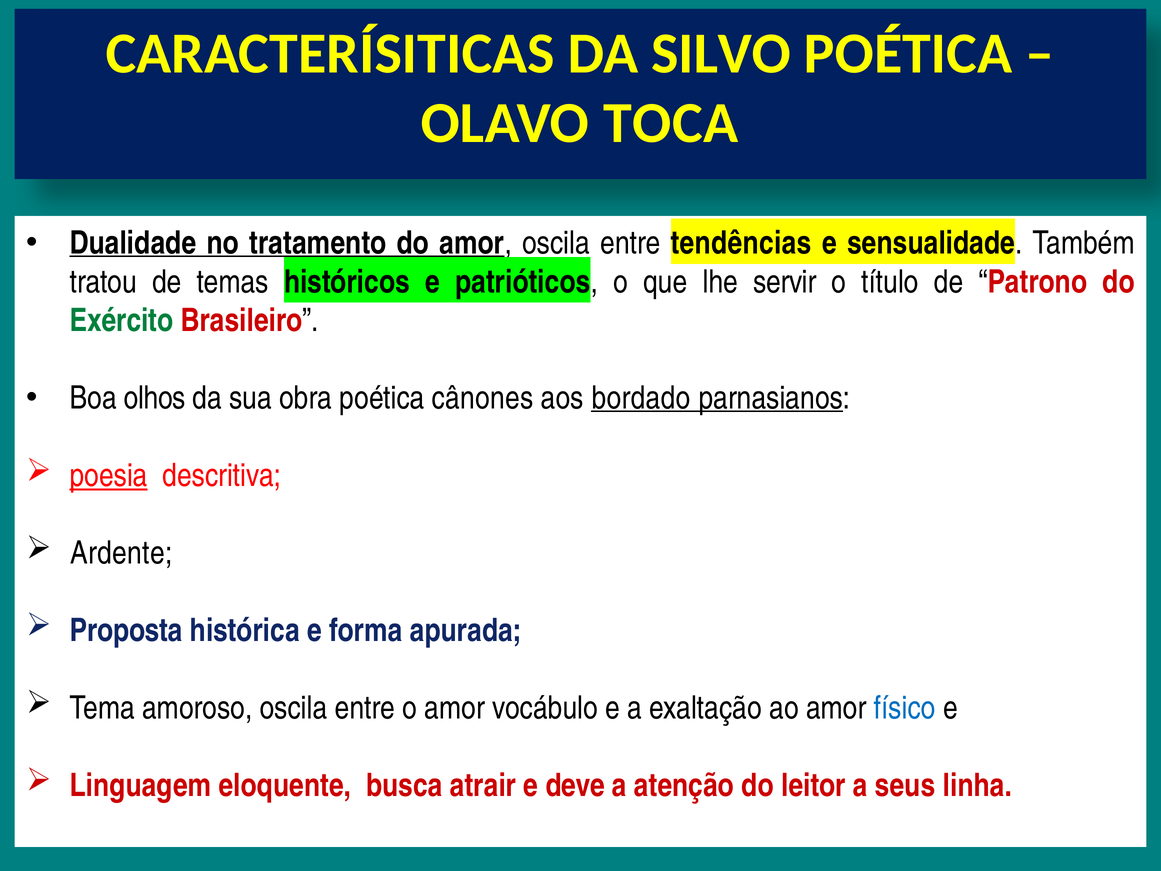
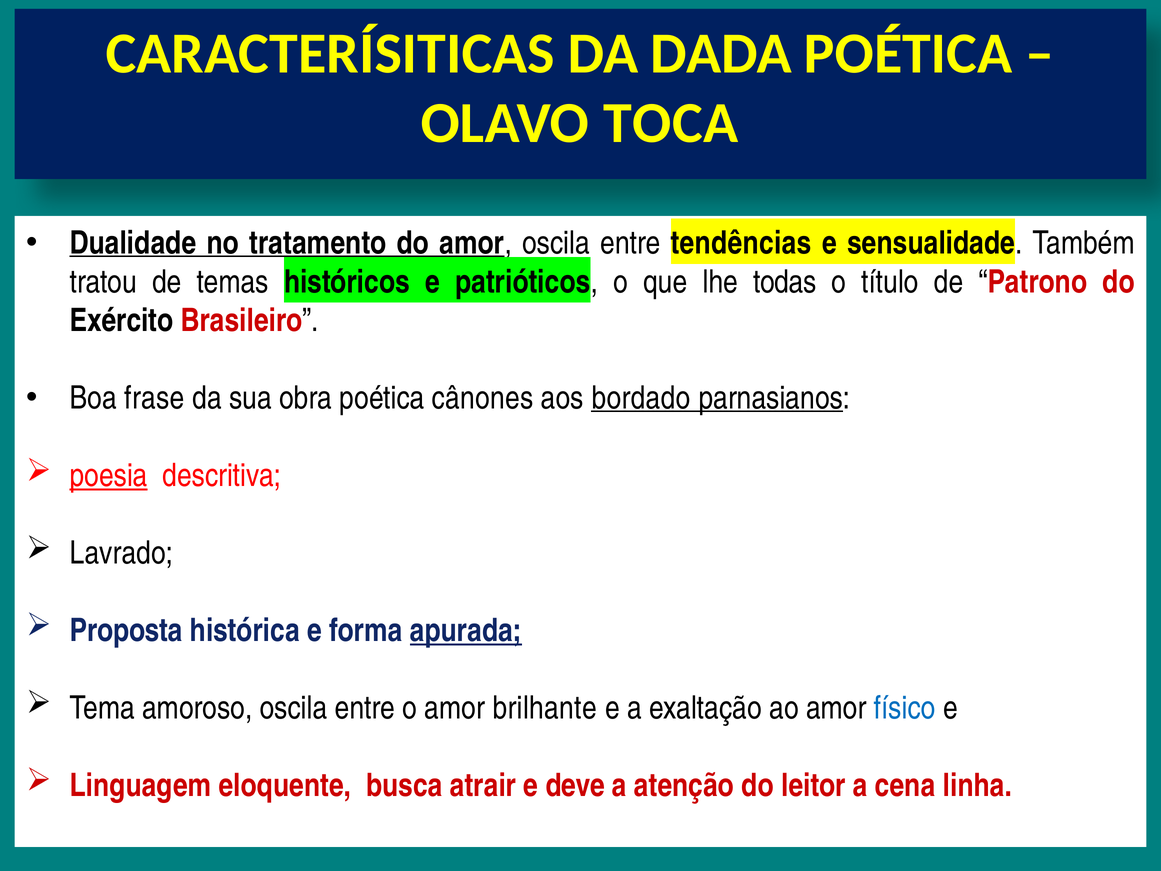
SILVO: SILVO -> DADA (721, 53)
servir: servir -> todas (785, 282)
Exército colour: green -> black (121, 321)
olhos: olhos -> frase (154, 398)
Ardente: Ardente -> Lavrado (122, 553)
apurada underline: none -> present (466, 630)
vocábulo: vocábulo -> brilhante (545, 708)
seus: seus -> cena (905, 785)
